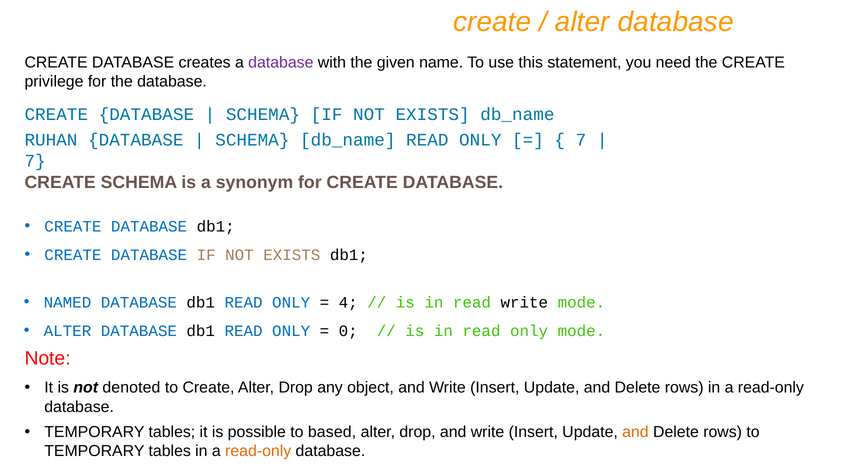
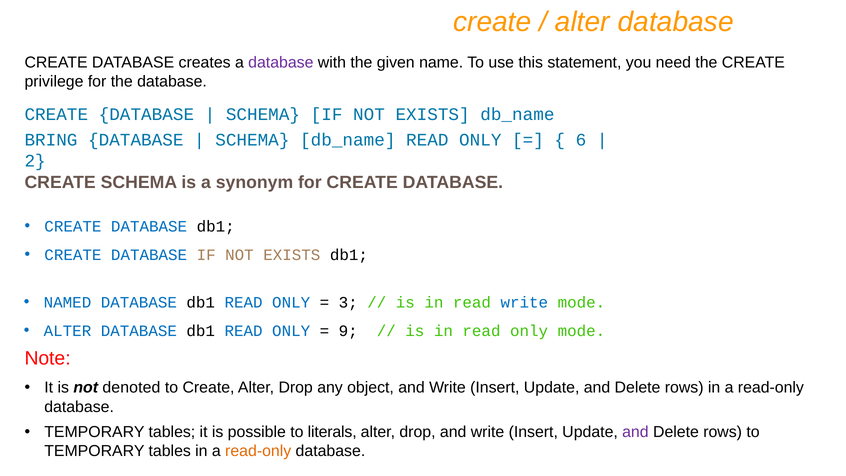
RUHAN: RUHAN -> BRING (51, 140)
7: 7 -> 6 (581, 140)
7: 7 -> 2 (35, 161)
4: 4 -> 3 (348, 302)
write colour: black -> blue (524, 302)
0: 0 -> 9 (348, 331)
based: based -> literals (332, 432)
and colour: orange -> purple (635, 432)
